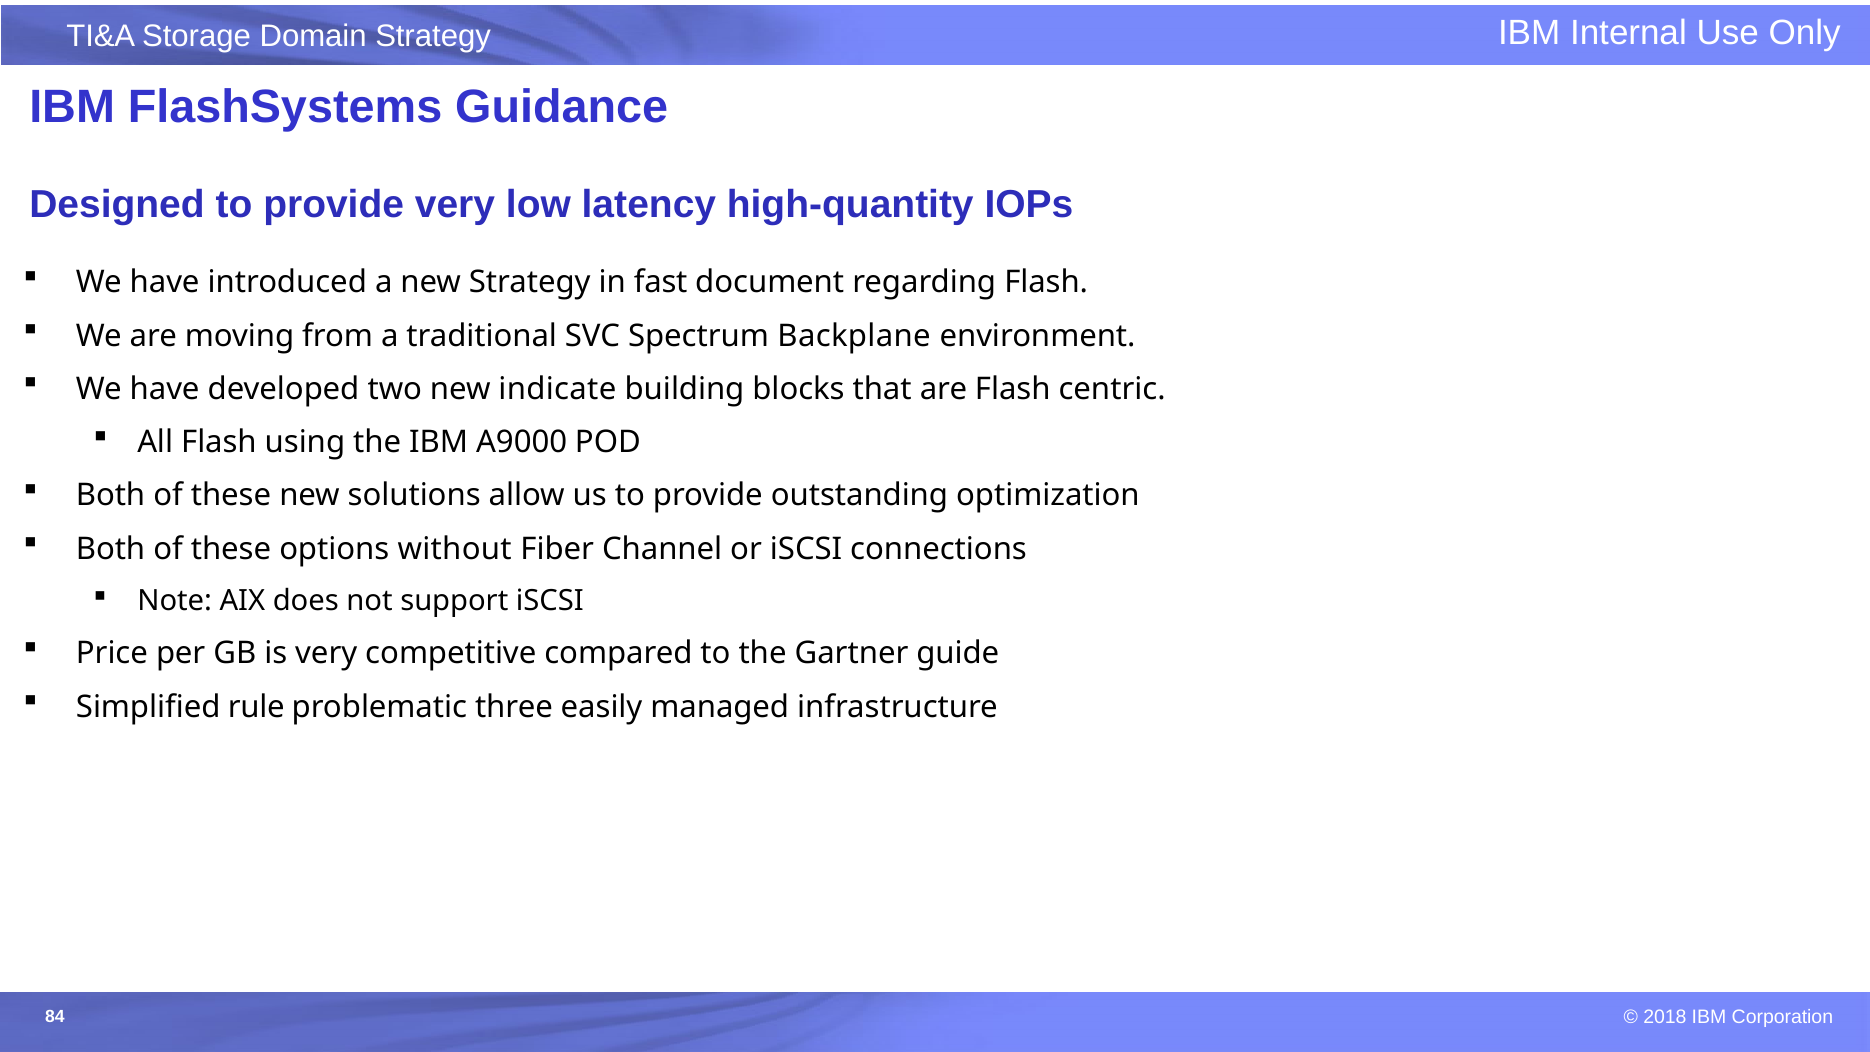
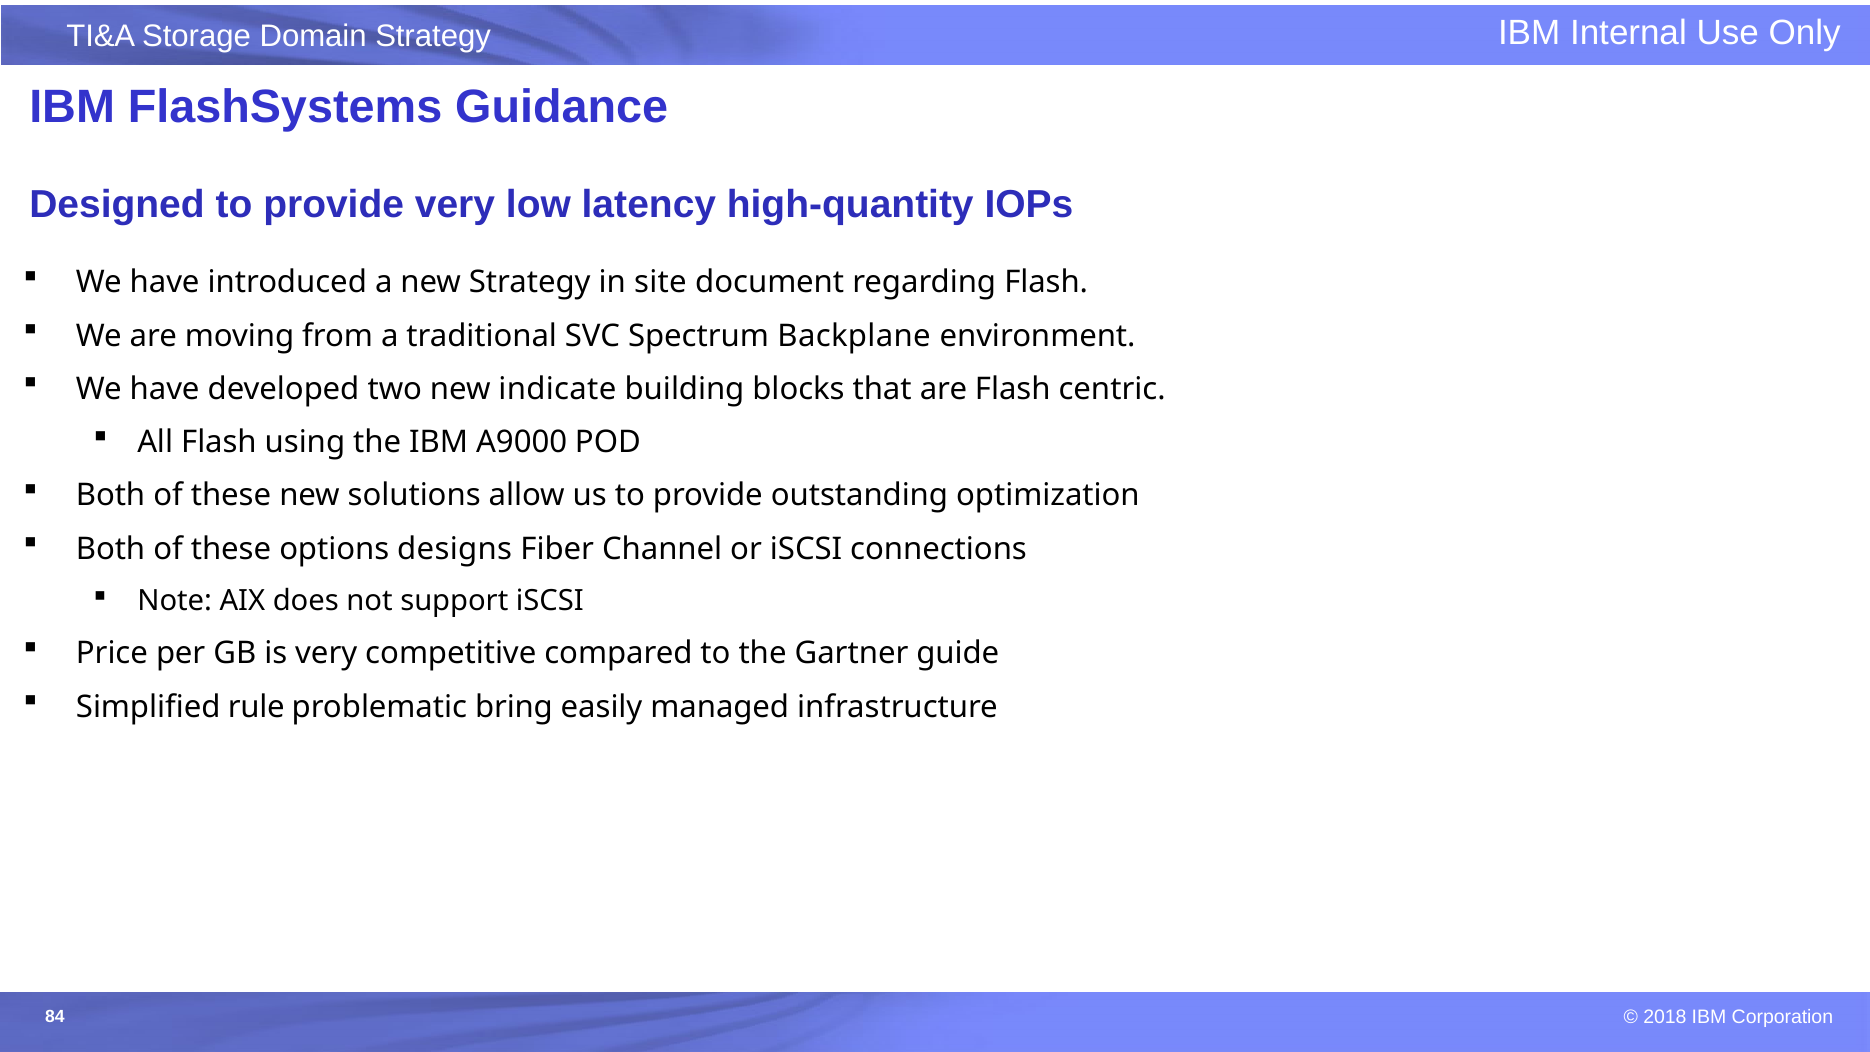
fast: fast -> site (660, 282)
without: without -> designs (455, 549)
three: three -> bring (514, 707)
